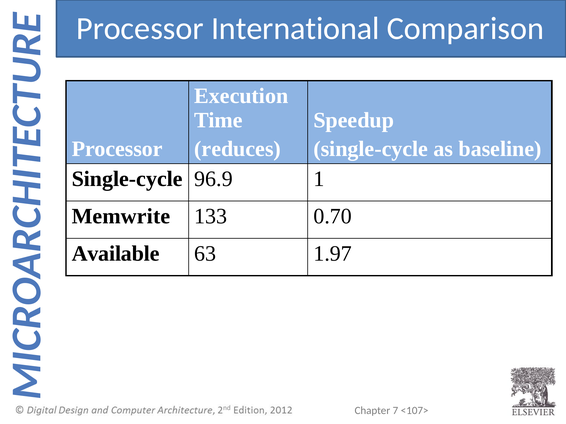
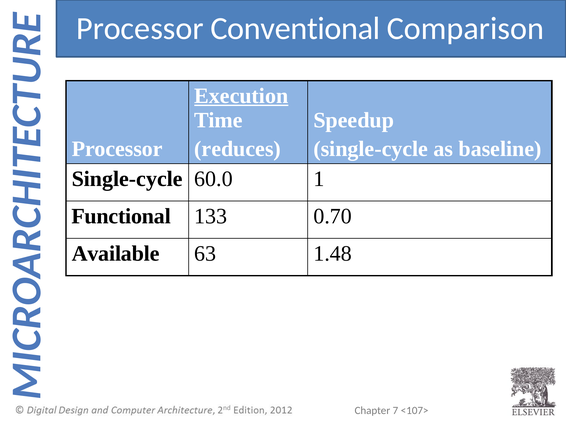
International: International -> Conventional (295, 29)
Execution underline: none -> present (241, 96)
96.9: 96.9 -> 60.0 (214, 179)
Memwrite: Memwrite -> Functional (121, 216)
1.97: 1.97 -> 1.48 (333, 254)
